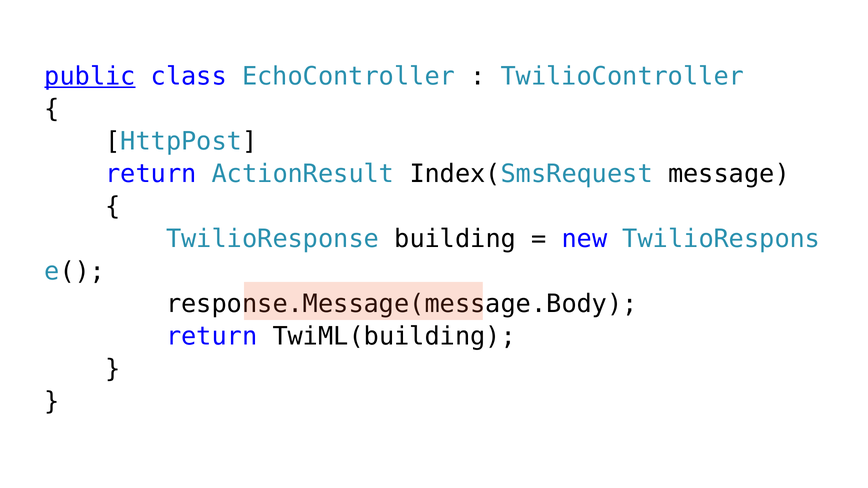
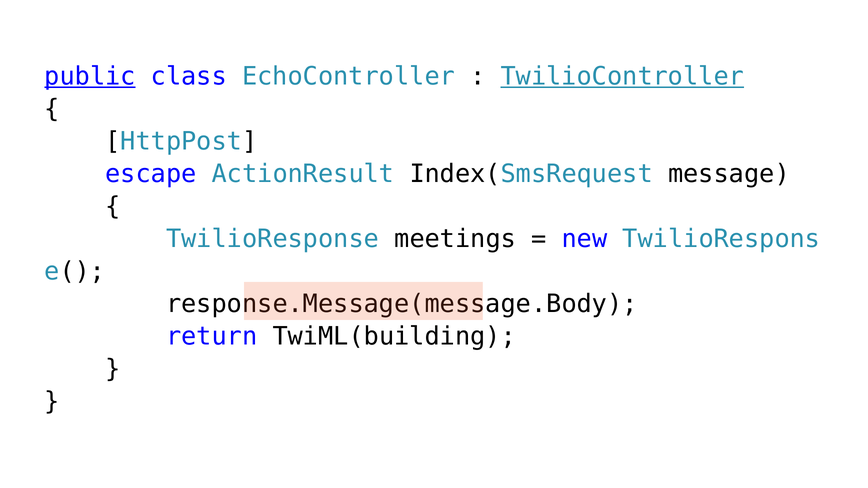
TwilioController underline: none -> present (622, 77)
return: return -> escape (151, 174)
building: building -> meetings (455, 239)
